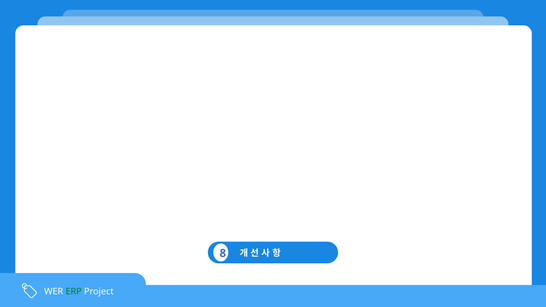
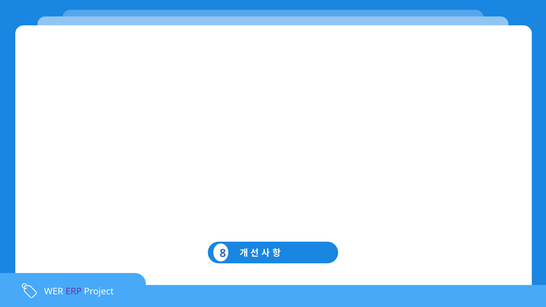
ERP colour: green -> purple (74, 292)
